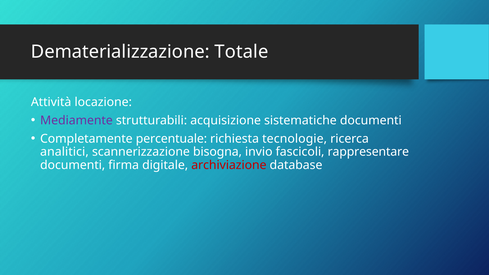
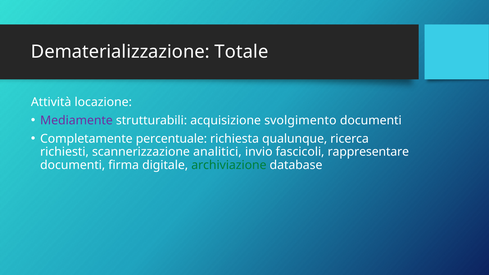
sistematiche: sistematiche -> svolgimento (300, 120)
tecnologie: tecnologie -> qualunque (295, 139)
analitici: analitici -> richiesti (64, 152)
bisogna: bisogna -> analitici (217, 152)
archiviazione colour: red -> green (229, 165)
